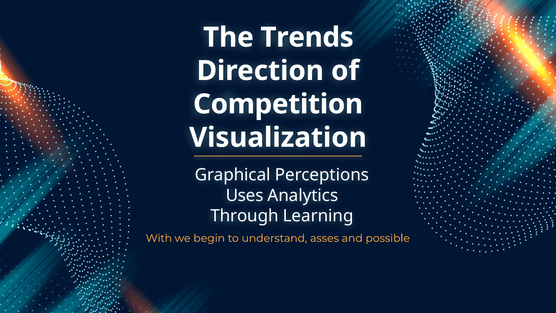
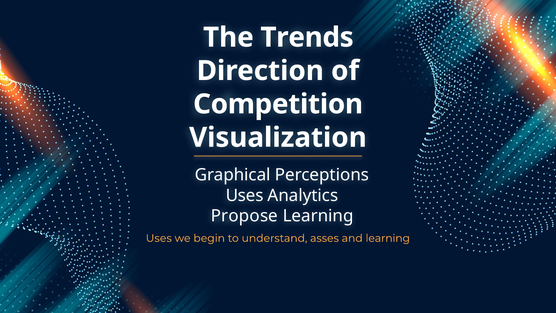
Through: Through -> Propose (244, 216)
With: With -> Uses (159, 238)
possible: possible -> learning (388, 238)
